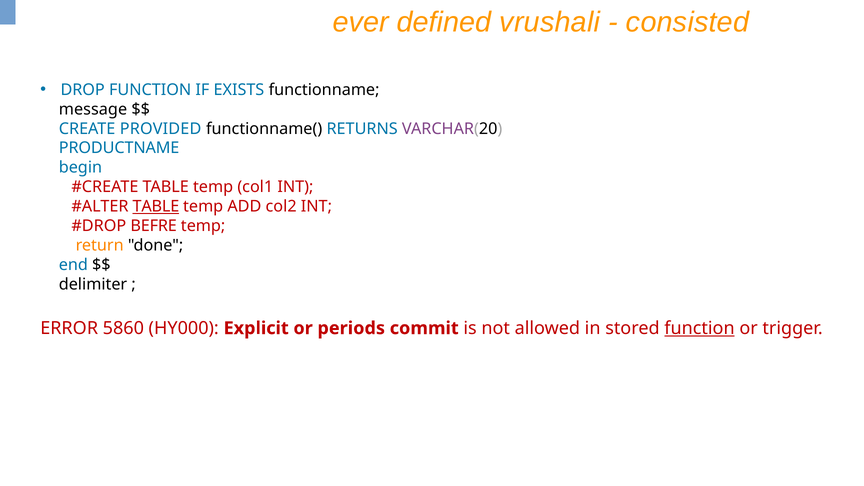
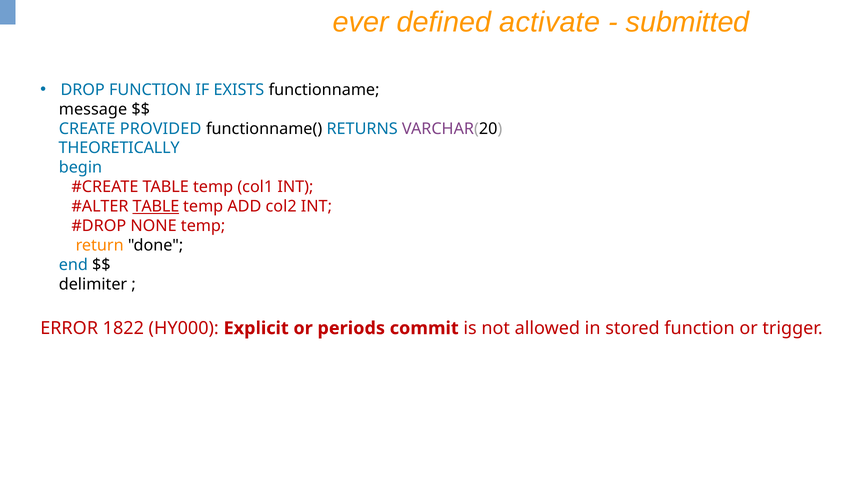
vrushali: vrushali -> activate (550, 22)
consisted: consisted -> submitted (688, 22)
PRODUCTNAME: PRODUCTNAME -> THEORETICALLY (119, 148)
BEFRE: BEFRE -> NONE (154, 226)
5860: 5860 -> 1822 (123, 328)
function underline: present -> none (699, 328)
